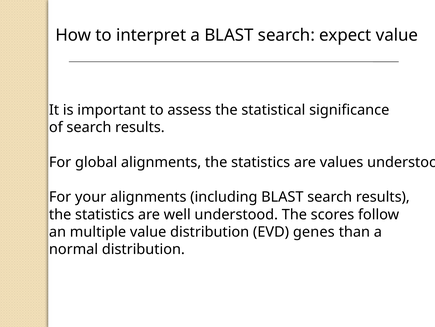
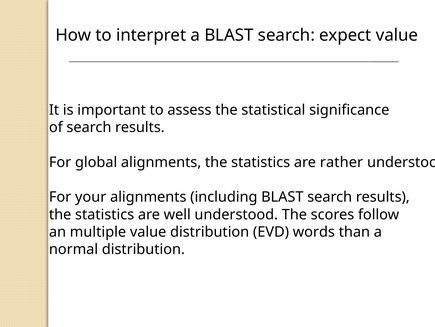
values: values -> rather (341, 162)
genes: genes -> words (314, 232)
